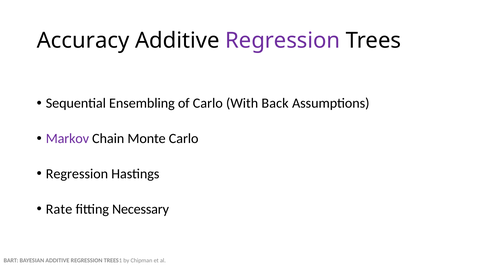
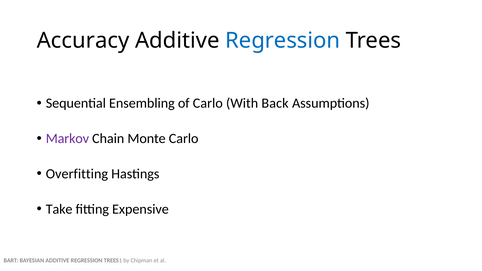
Regression colour: purple -> blue (283, 40)
Regression: Regression -> Overfitting (77, 174)
Rate: Rate -> Take (59, 209)
Necessary: Necessary -> Expensive (140, 209)
